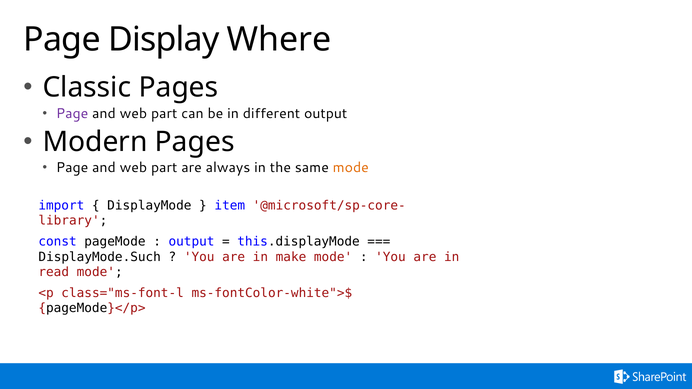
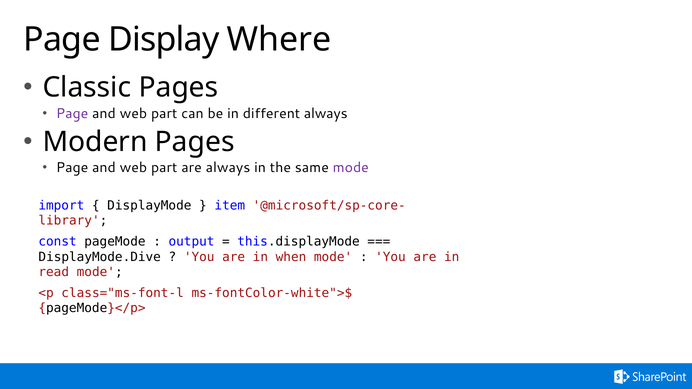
different output: output -> always (326, 113)
mode colour: orange -> purple (351, 168)
DisplayMode.Such: DisplayMode.Such -> DisplayMode.Dive (100, 257)
make: make -> when (291, 257)
